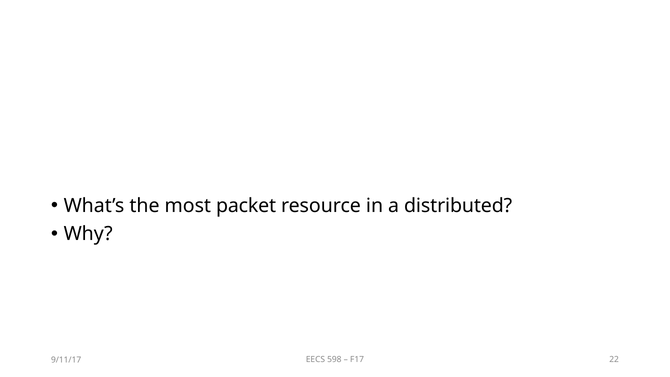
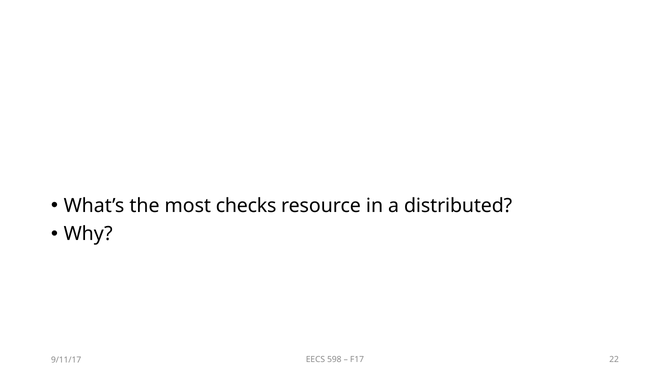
packet: packet -> checks (246, 206)
